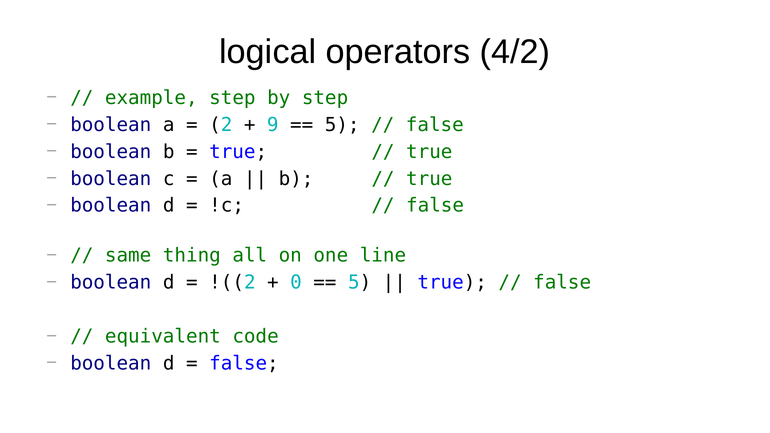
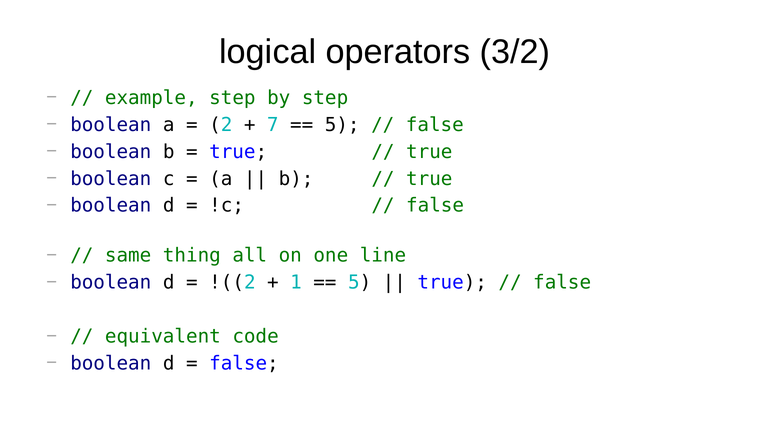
4/2: 4/2 -> 3/2 (515, 52)
9: 9 -> 7 (273, 125)
0: 0 -> 1 (296, 283)
